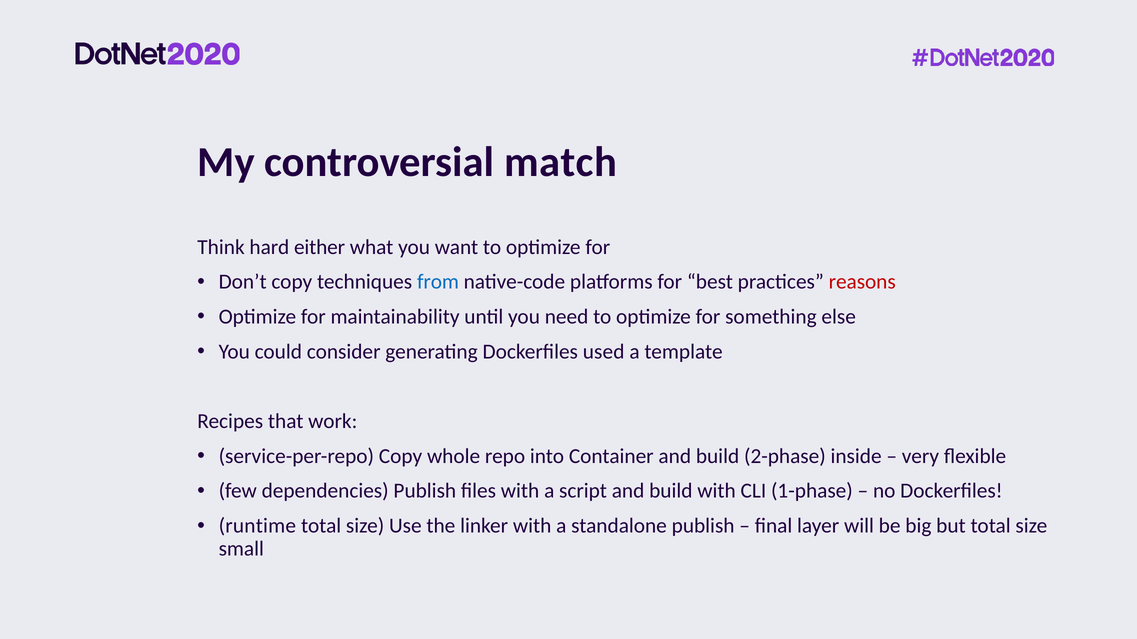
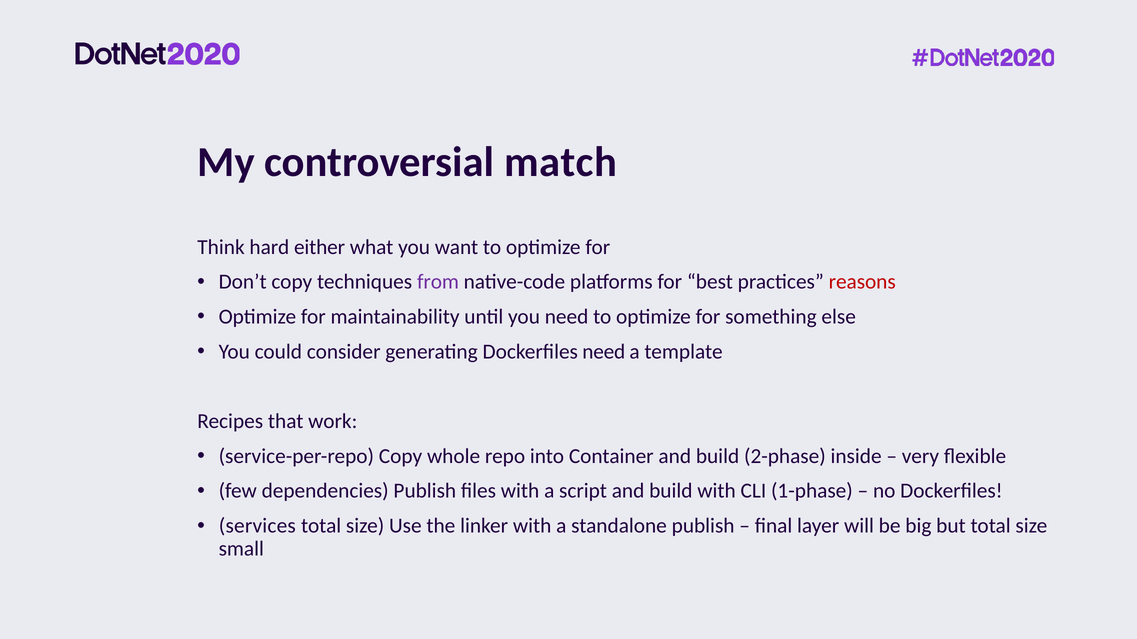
from colour: blue -> purple (438, 282)
Dockerfiles used: used -> need (604, 352)
runtime: runtime -> services (257, 526)
